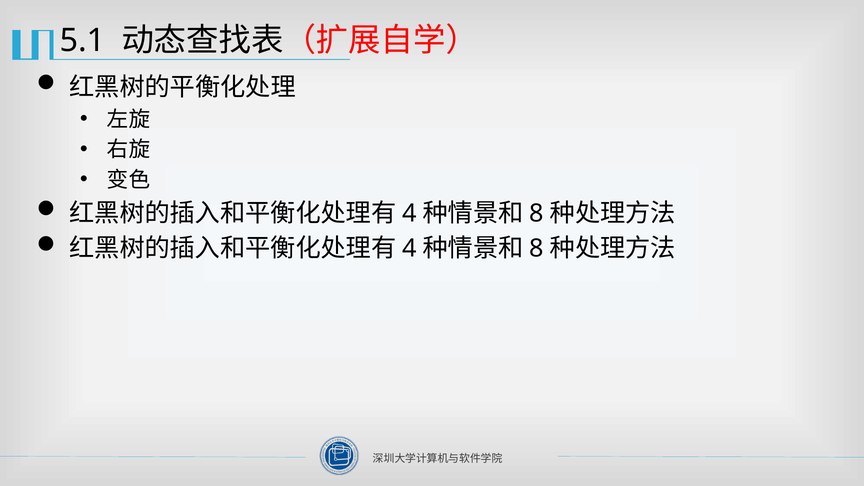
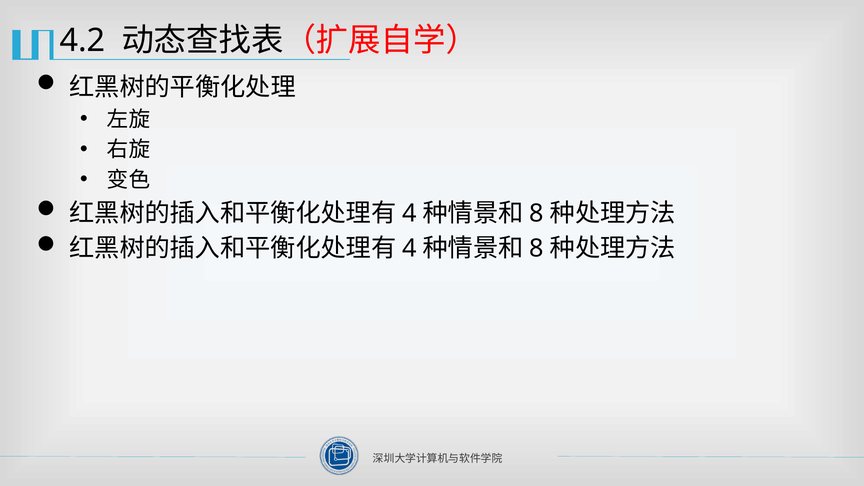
5.1: 5.1 -> 4.2 (83, 41)
